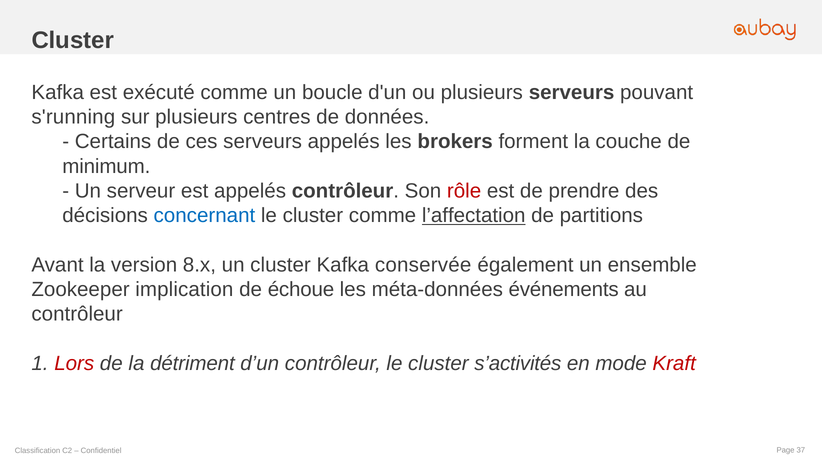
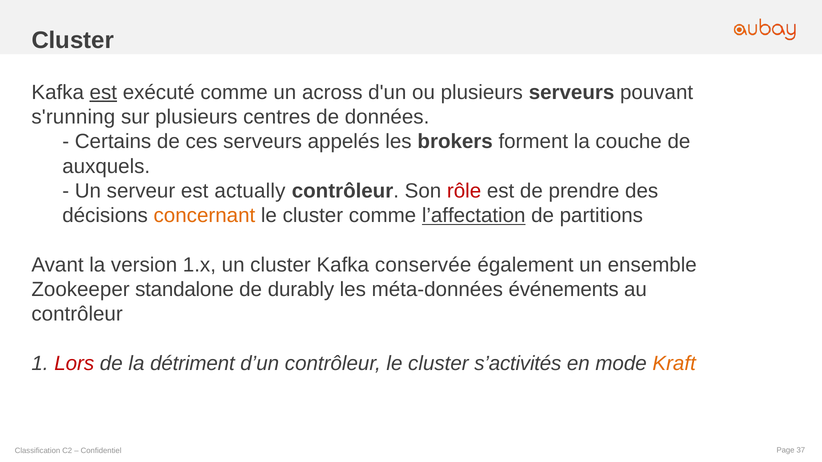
est underline: none -> present (103, 92)
boucle: boucle -> across (332, 92)
minimum: minimum -> auxquels (106, 166)
est appelés: appelés -> actually (250, 191)
concernant colour: blue -> orange (204, 216)
8.x: 8.x -> 1.x (199, 265)
implication: implication -> standalone (185, 290)
échoue: échoue -> durably (301, 290)
Kraft colour: red -> orange (674, 364)
